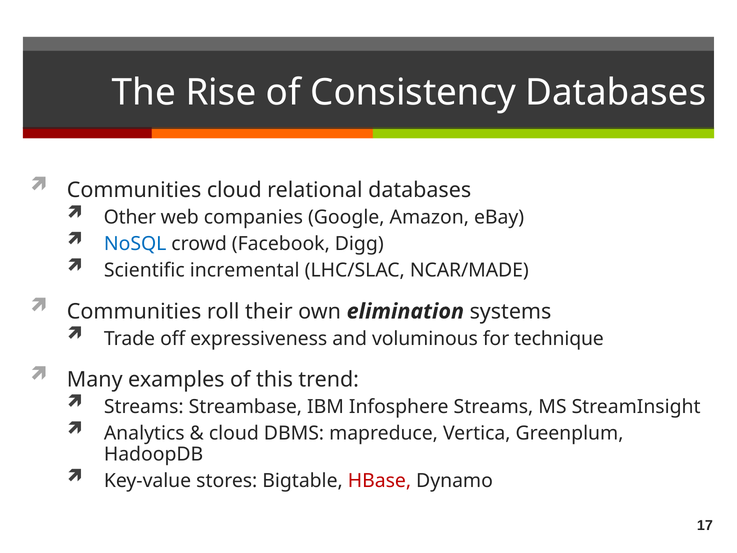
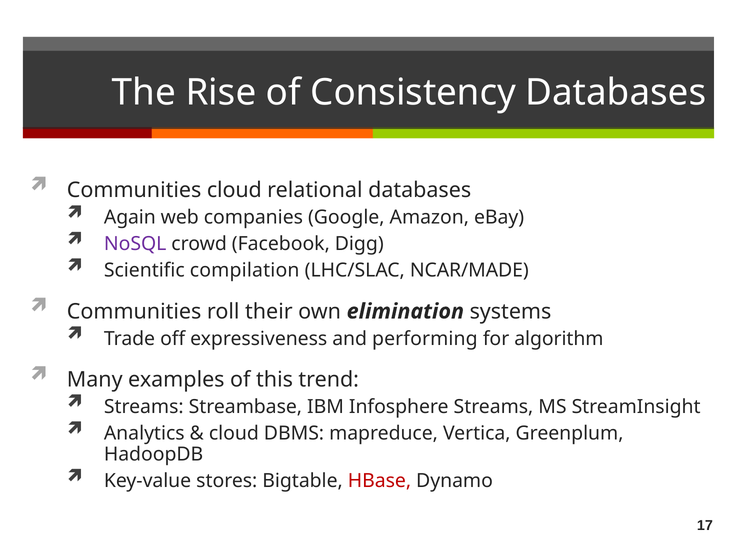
Other: Other -> Again (130, 217)
NoSQL colour: blue -> purple (135, 244)
incremental: incremental -> compilation (245, 270)
voluminous: voluminous -> performing (425, 339)
technique: technique -> algorithm (559, 339)
